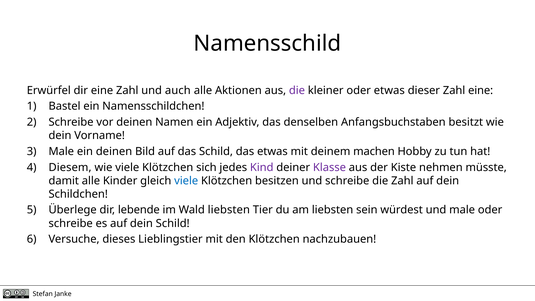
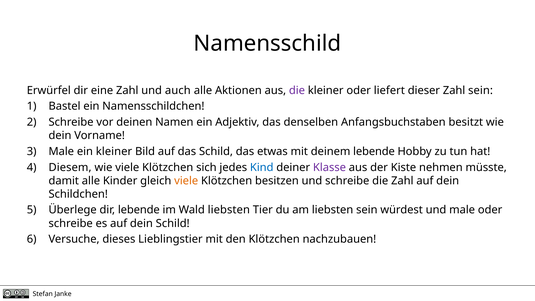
oder etwas: etwas -> liefert (389, 90)
Zahl eine: eine -> sein (481, 90)
ein deinen: deinen -> kleiner (114, 151)
deinem machen: machen -> lebende (374, 151)
Kind colour: purple -> blue (262, 167)
viele colour: blue -> orange (186, 181)
